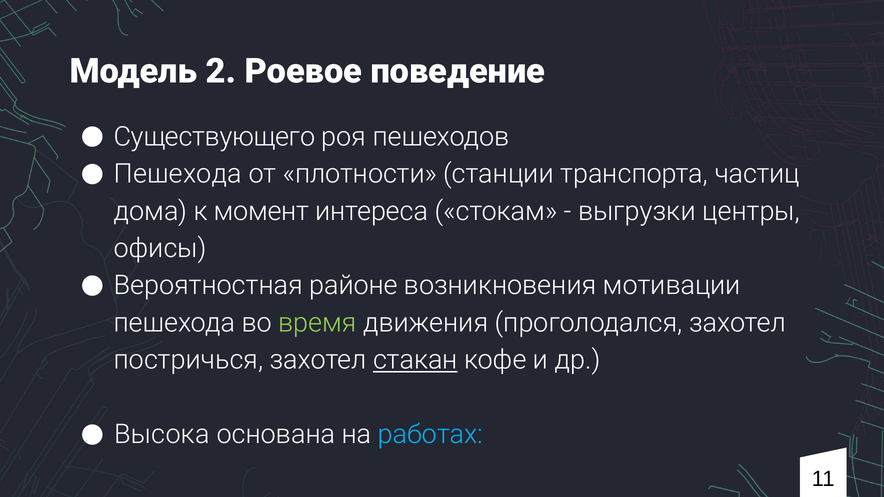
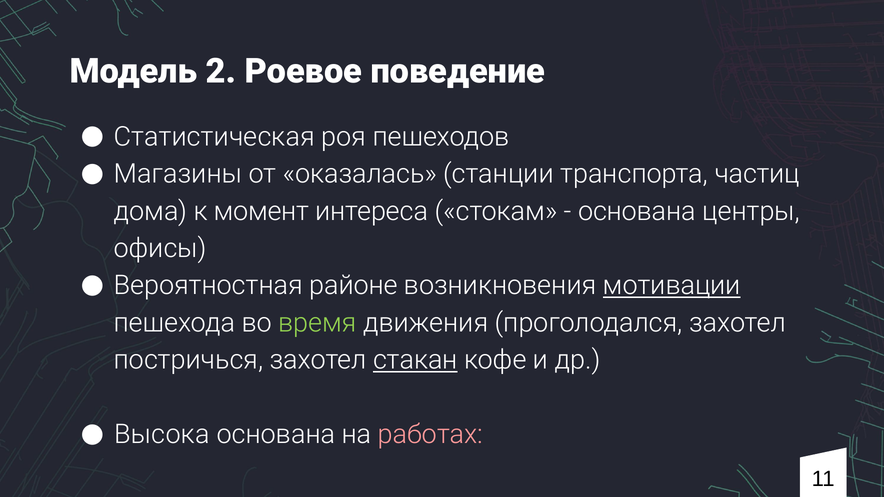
Существующего: Существующего -> Статистическая (214, 137)
Пешехода: Пешехода -> Магазины (178, 174)
плотности: плотности -> оказалась (360, 174)
выгрузки: выгрузки -> основана (637, 211)
мотивации underline: none -> present (672, 286)
работах colour: light blue -> pink (430, 435)
